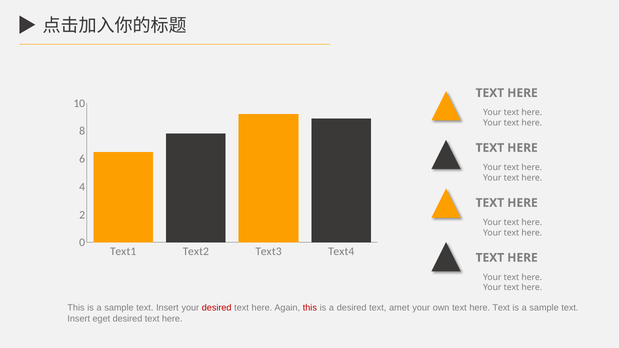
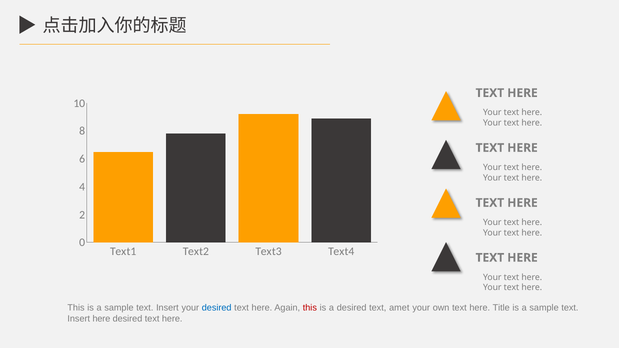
desired colour: red -> blue (217, 308)
own text here Text: Text -> Title (501, 308)
Insert eget: eget -> here (101, 319)
